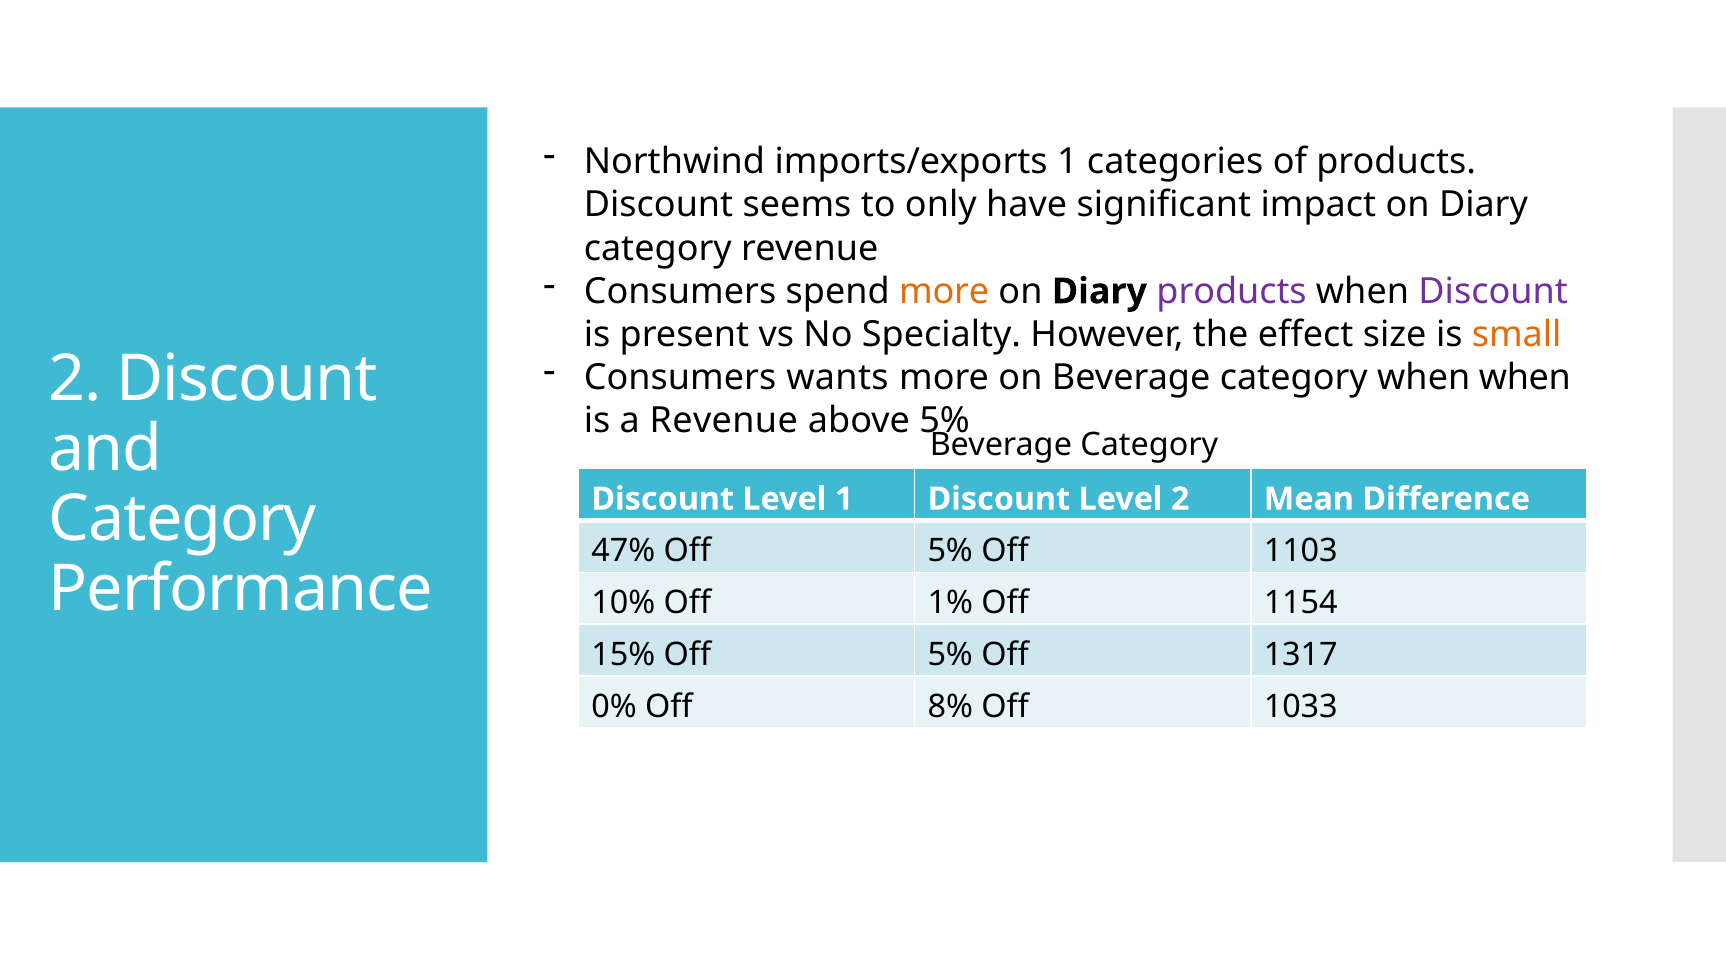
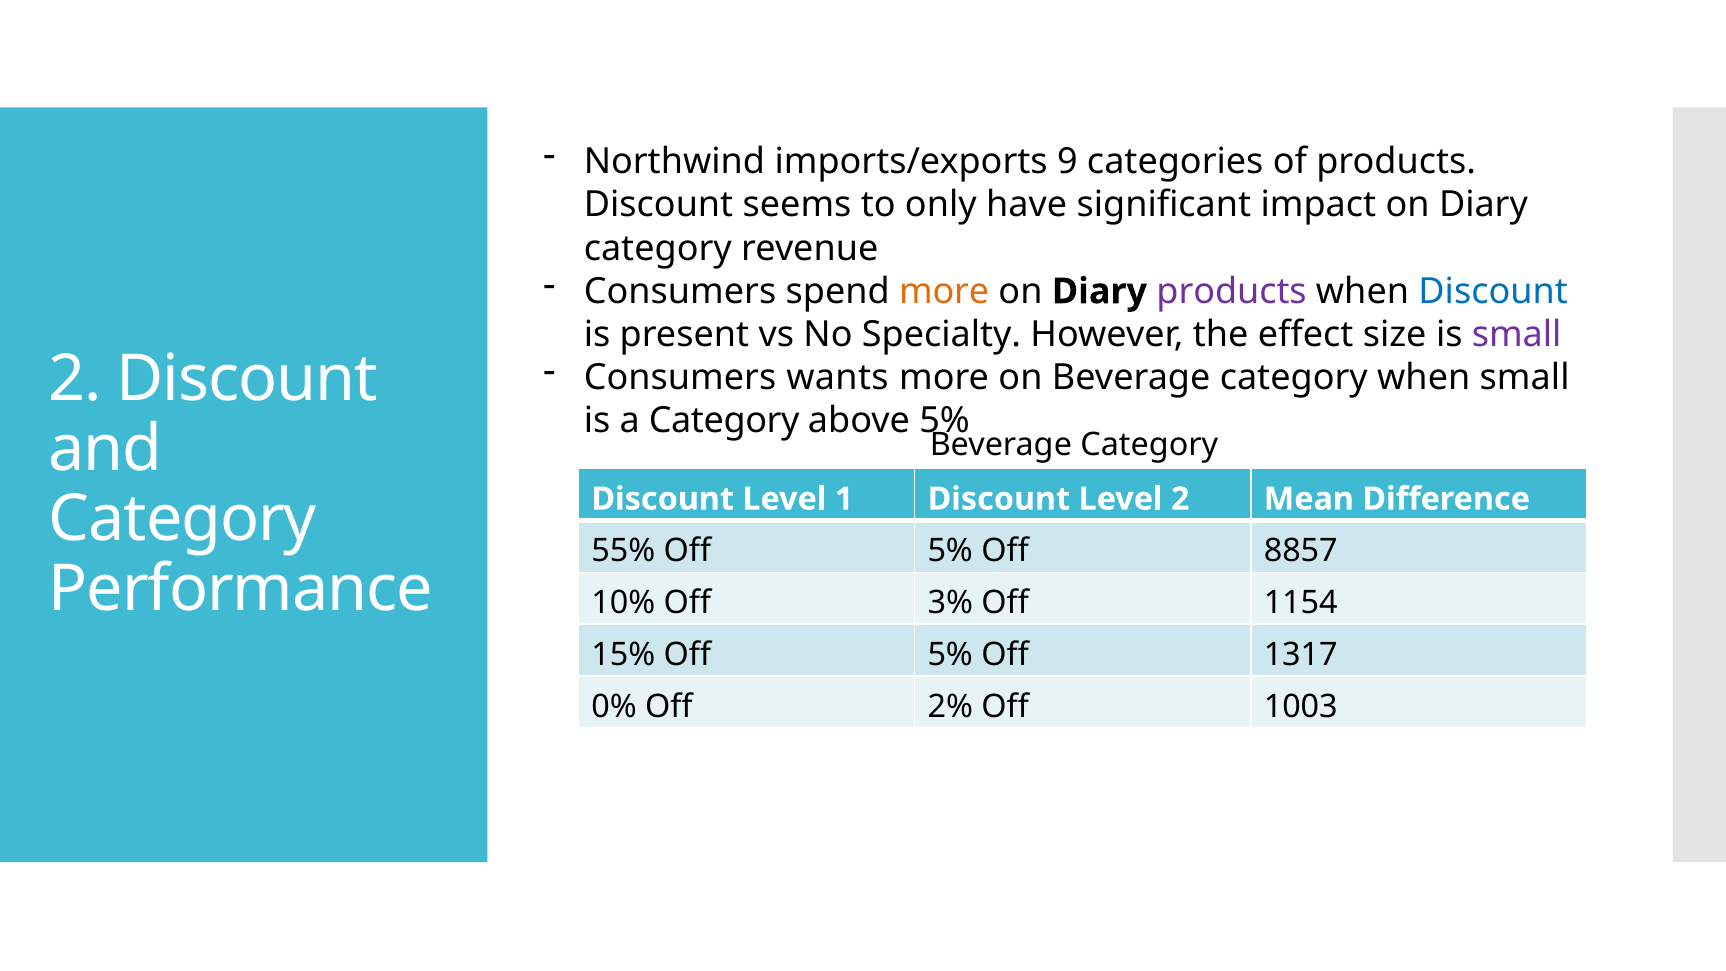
imports/exports 1: 1 -> 9 (1067, 162)
Discount colour: purple -> blue (1493, 291)
small colour: orange -> purple (1517, 335)
when when: when -> small (1525, 378)
a Revenue: Revenue -> Category (724, 421)
47%: 47% -> 55% (623, 551)
1103: 1103 -> 8857 (1301, 551)
1%: 1% -> 3% (950, 603)
8%: 8% -> 2% (950, 706)
1033: 1033 -> 1003 (1301, 706)
